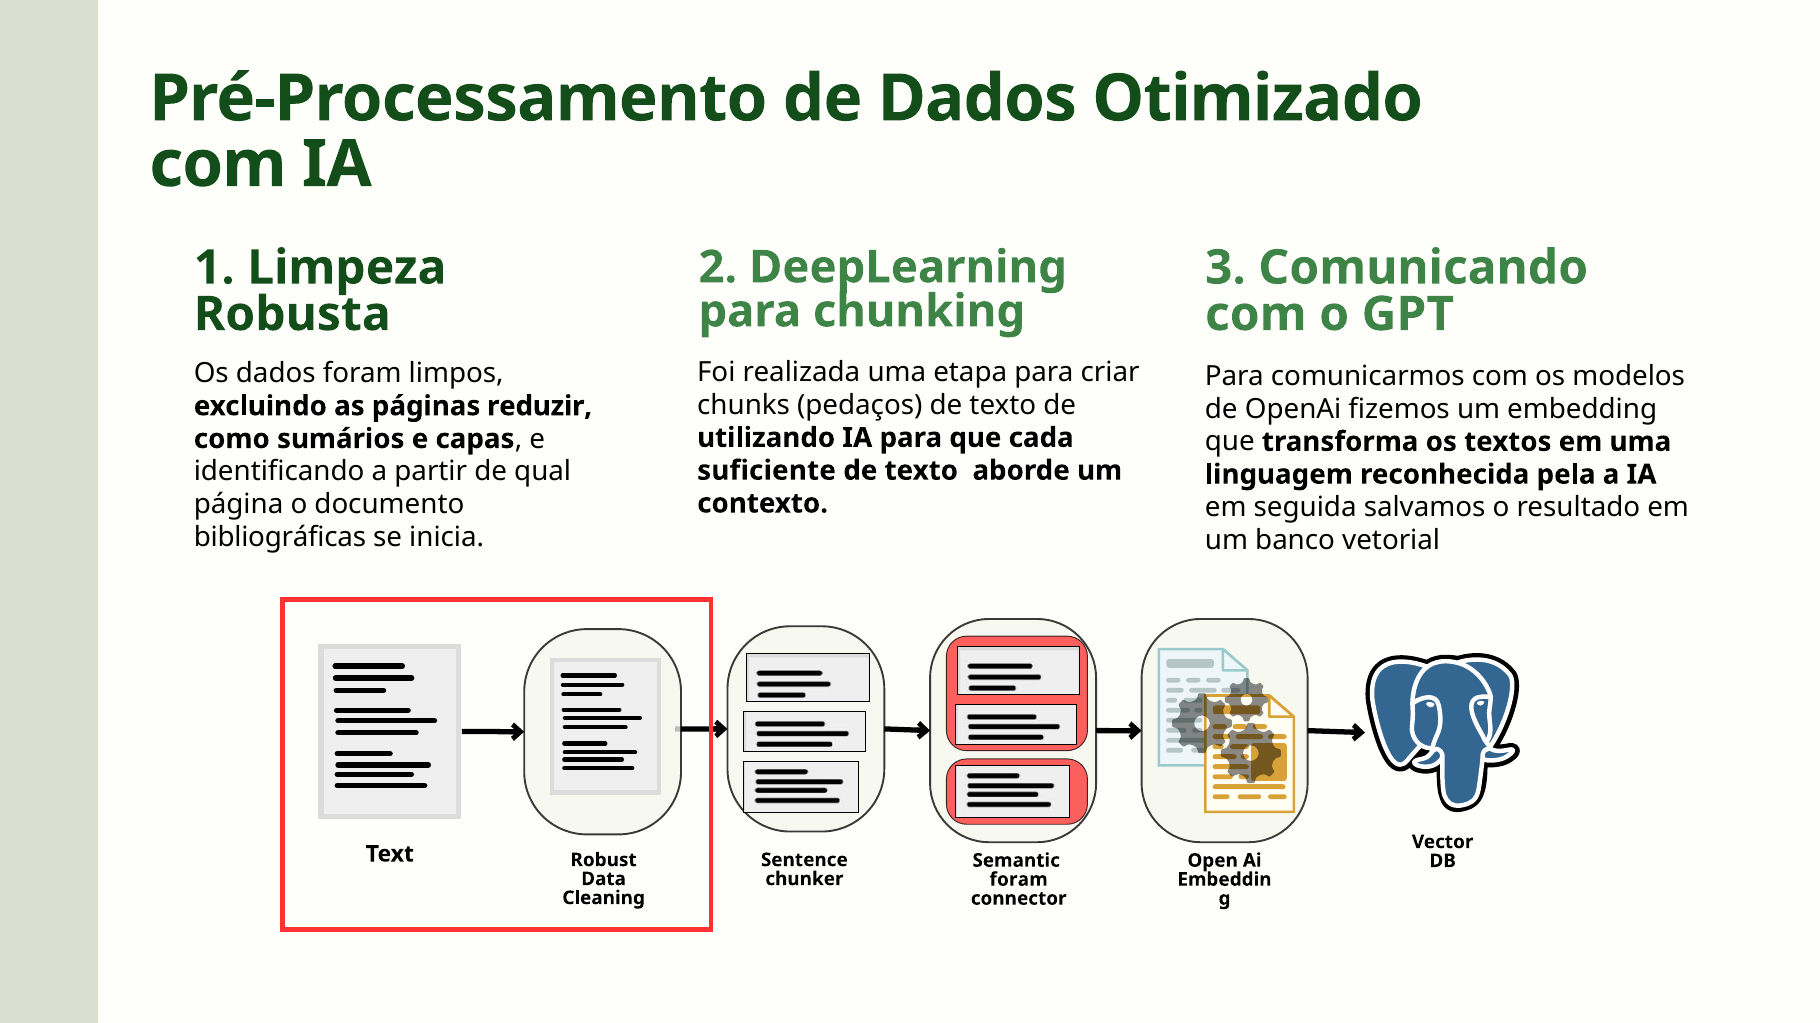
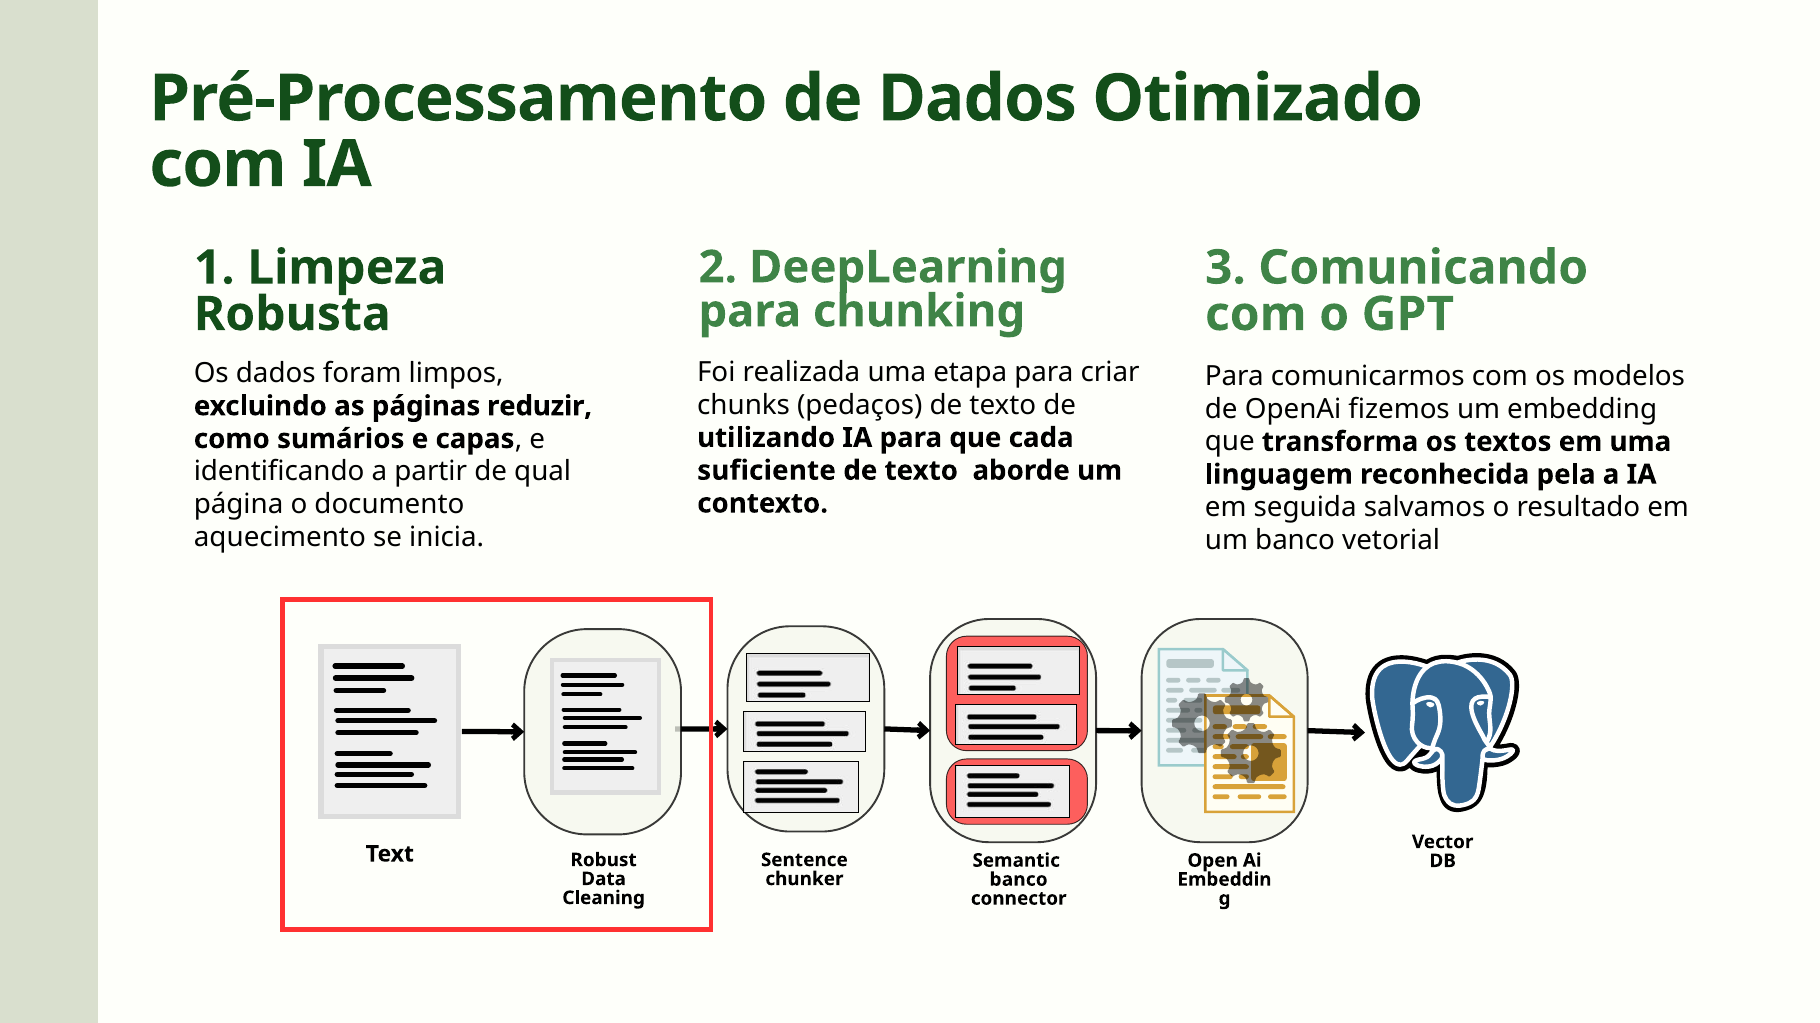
bibliográficas: bibliográficas -> aquecimento (280, 538)
foram: foram -> banco (1019, 880)
